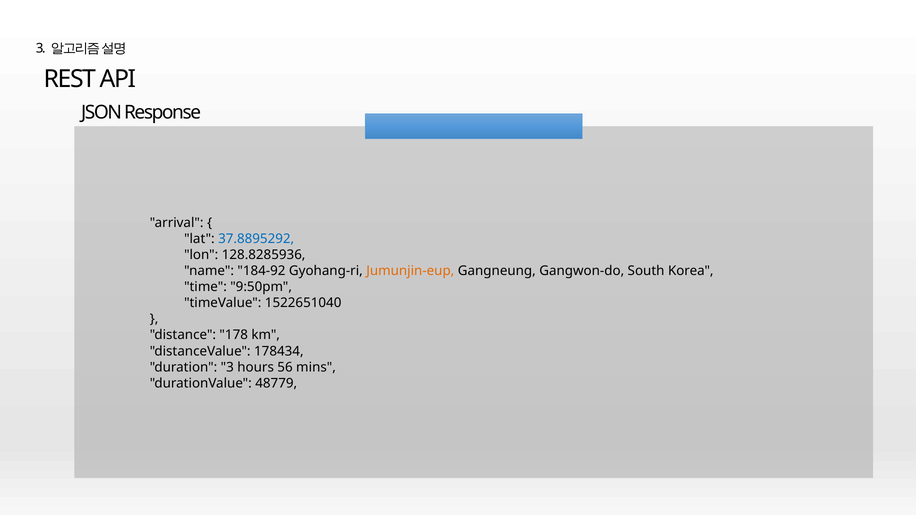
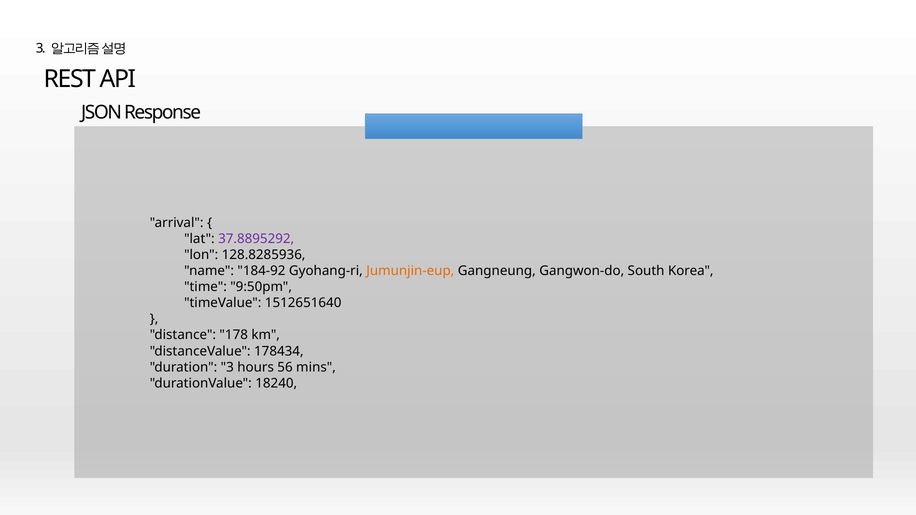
37.8895292 colour: blue -> purple (256, 239)
1522651040: 1522651040 -> 1512651640 (303, 303)
48779: 48779 -> 18240 (276, 383)
